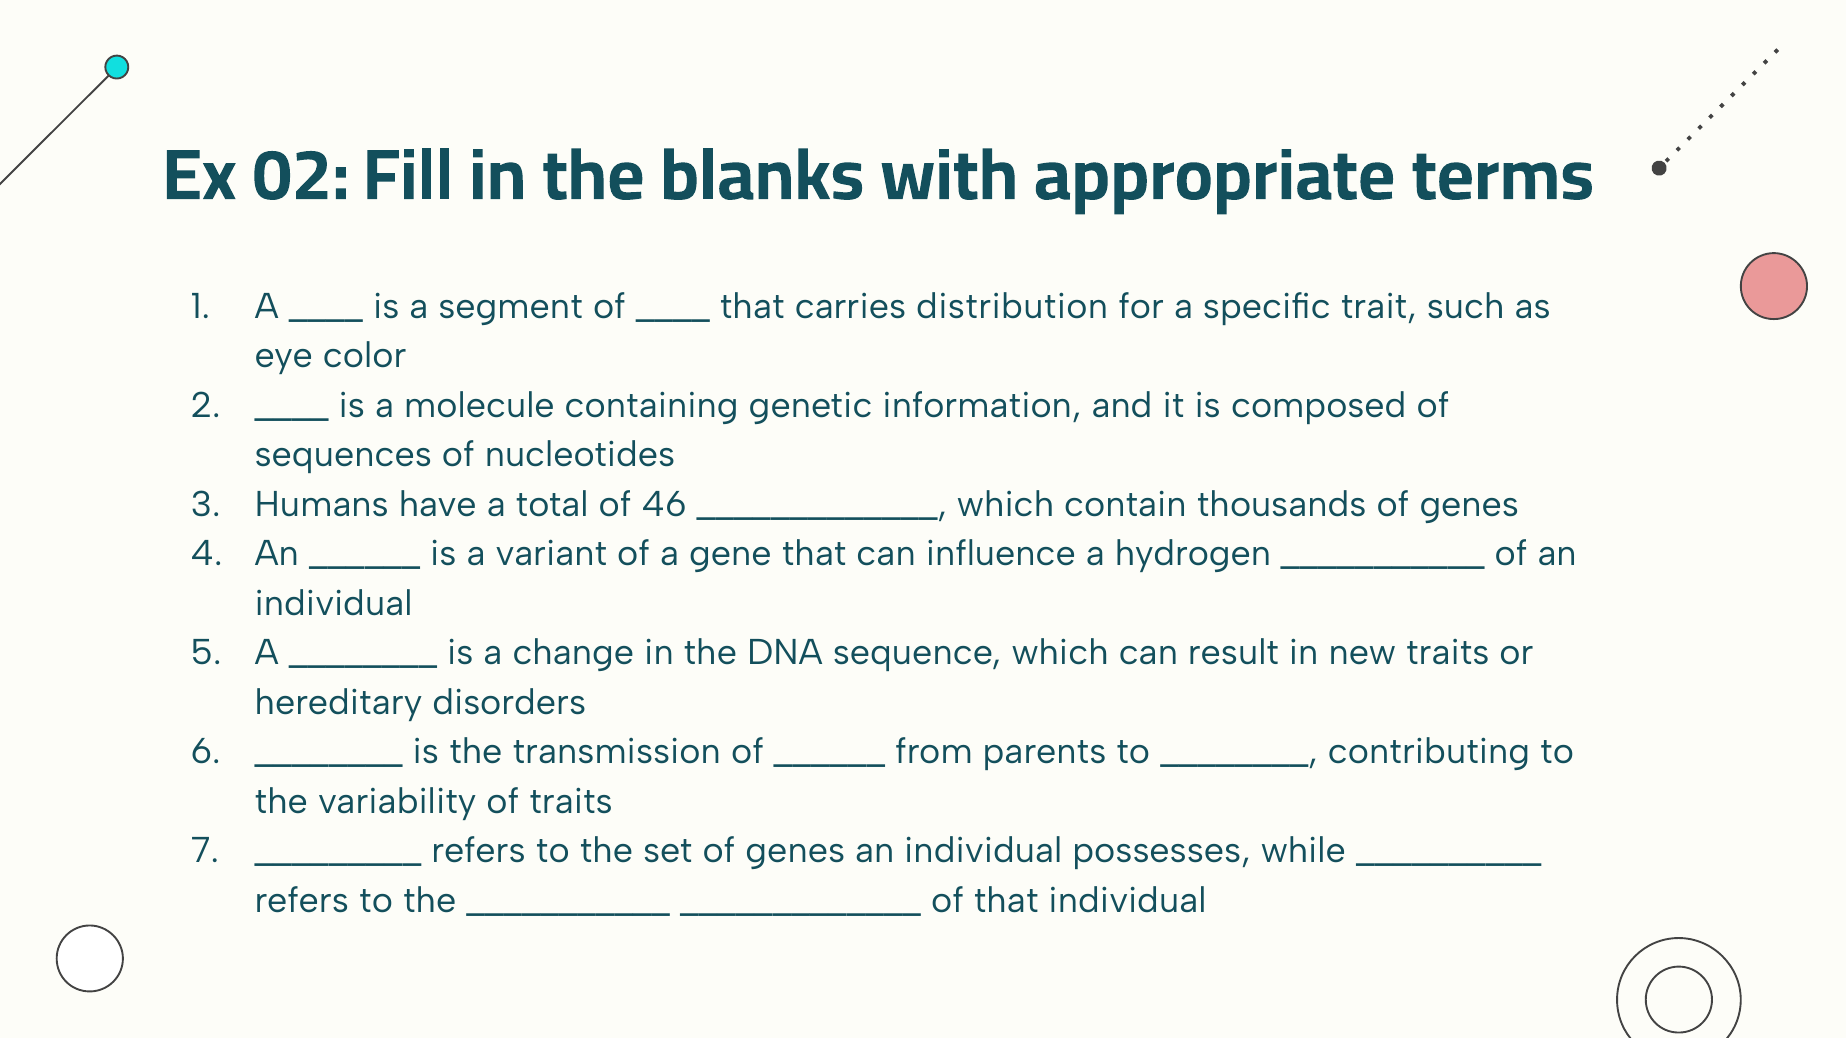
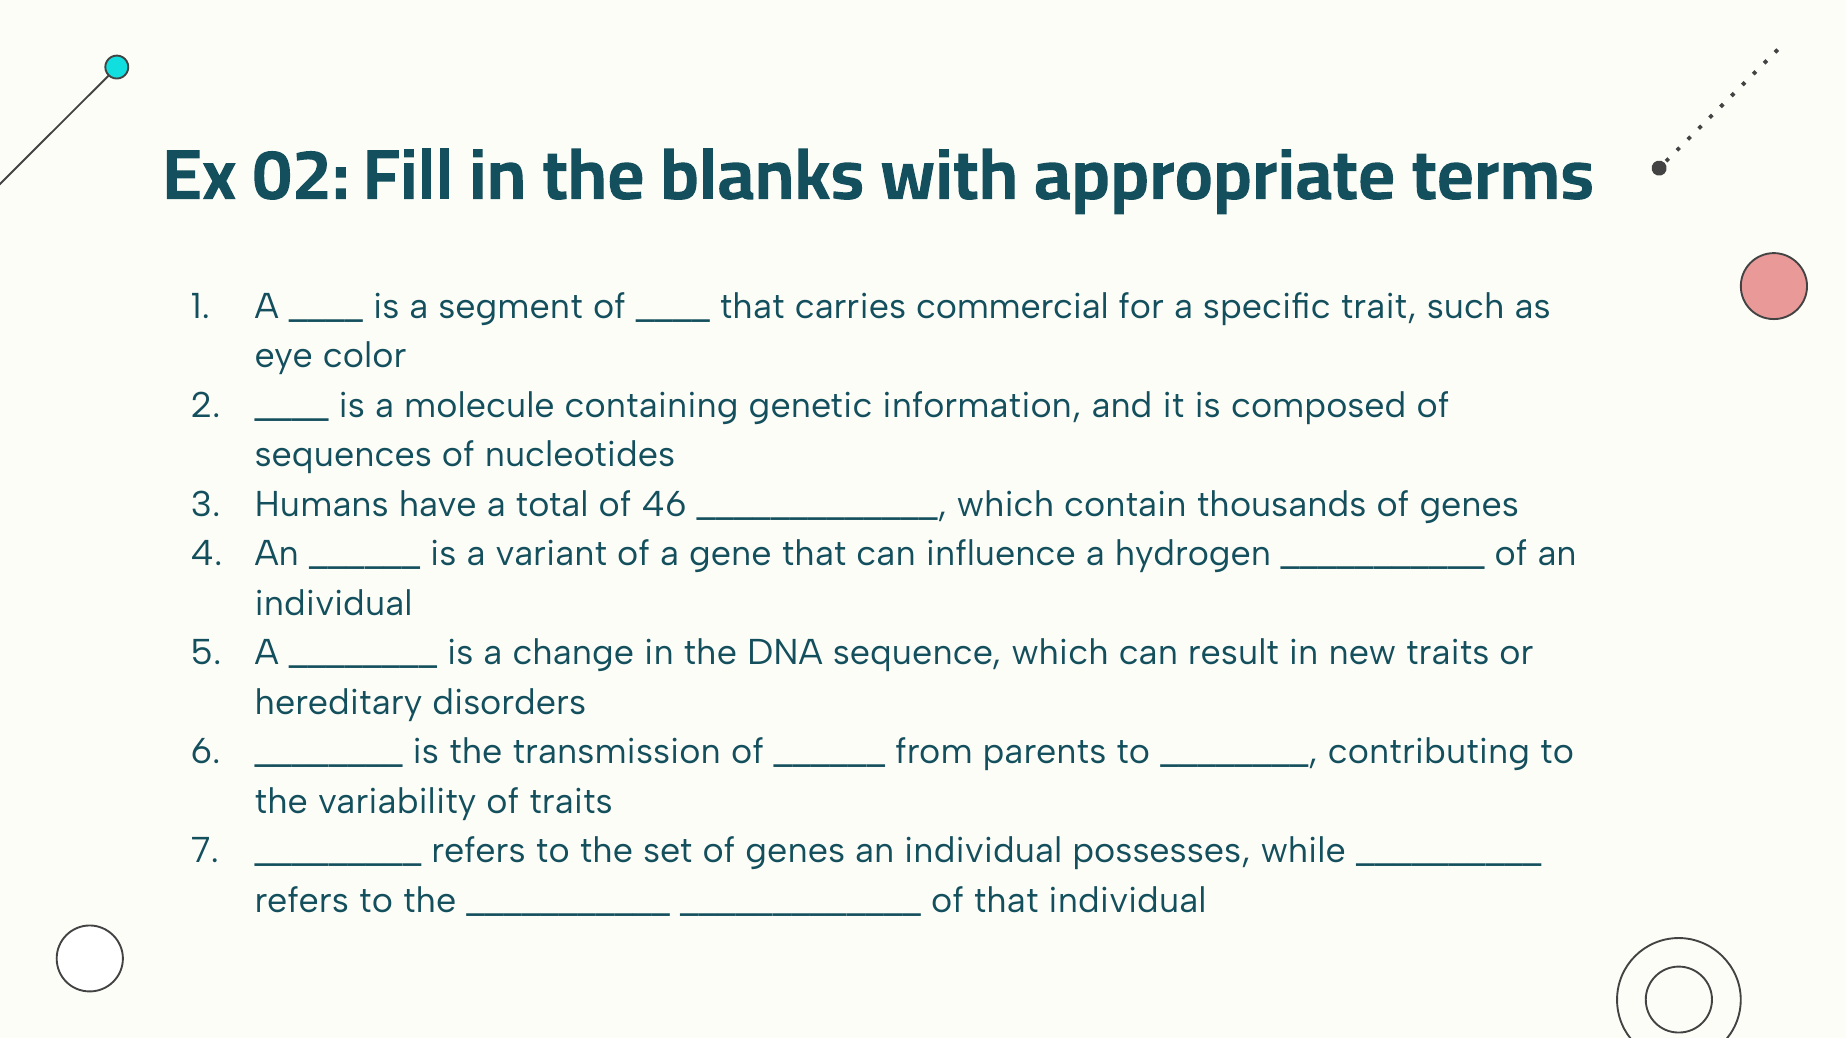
distribution: distribution -> commercial (1012, 307)
